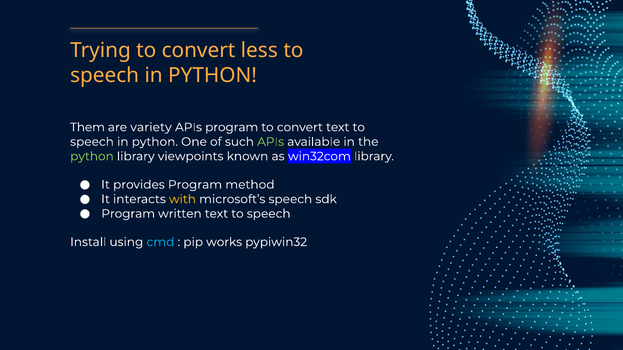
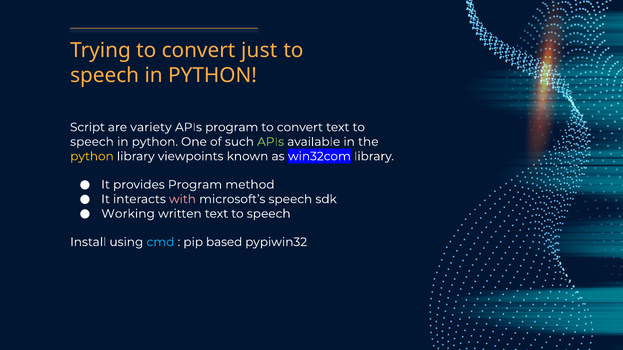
less: less -> just (259, 50)
Them: Them -> Script (87, 127)
python colour: light green -> yellow (92, 156)
with colour: yellow -> pink (182, 199)
Program: Program -> Working (128, 214)
works: works -> based (224, 242)
